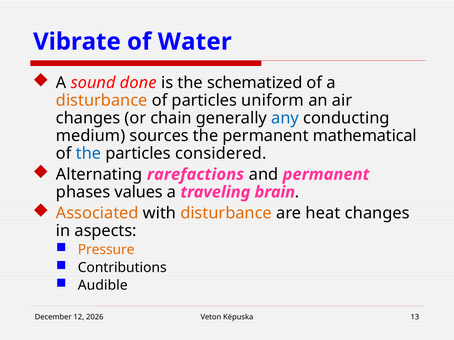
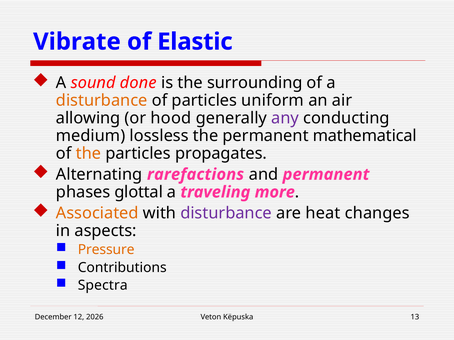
Water: Water -> Elastic (195, 42)
schematized: schematized -> surrounding (255, 83)
changes: changes -> allowing (88, 118)
chain: chain -> hood (171, 118)
any colour: blue -> purple (285, 118)
sources: sources -> lossless (159, 136)
the colour: blue -> orange (88, 154)
considered: considered -> propagates (221, 154)
values: values -> glottal (139, 192)
brain: brain -> more (275, 192)
disturbance colour: orange -> purple (226, 213)
Audible: Audible -> Spectra (103, 286)
